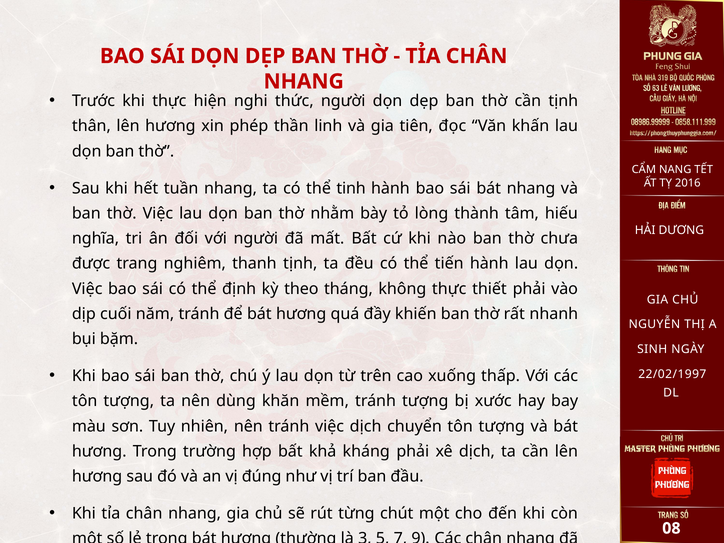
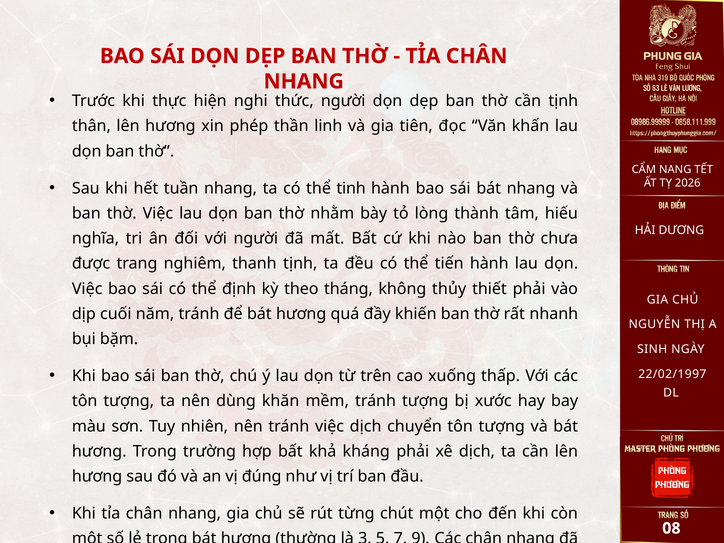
2016: 2016 -> 2026 (688, 183)
không thực: thực -> thủy (449, 289)
